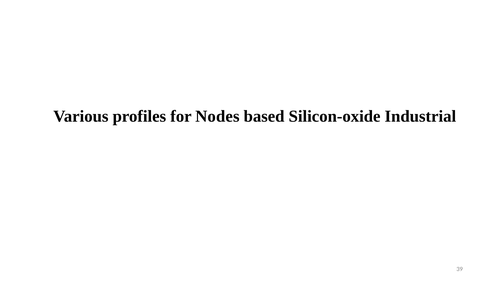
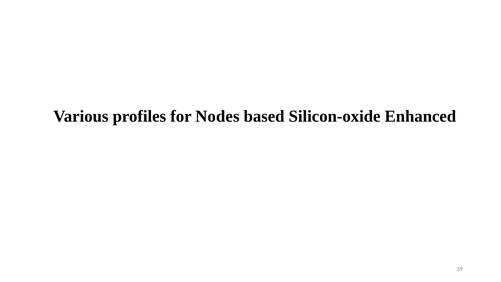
Industrial: Industrial -> Enhanced (420, 116)
